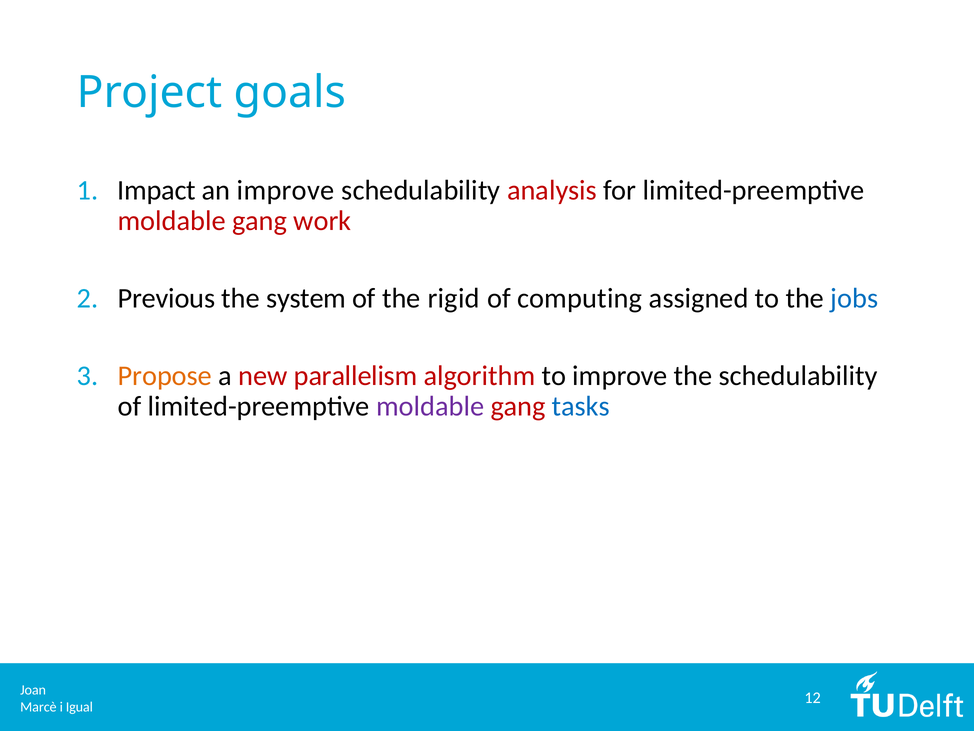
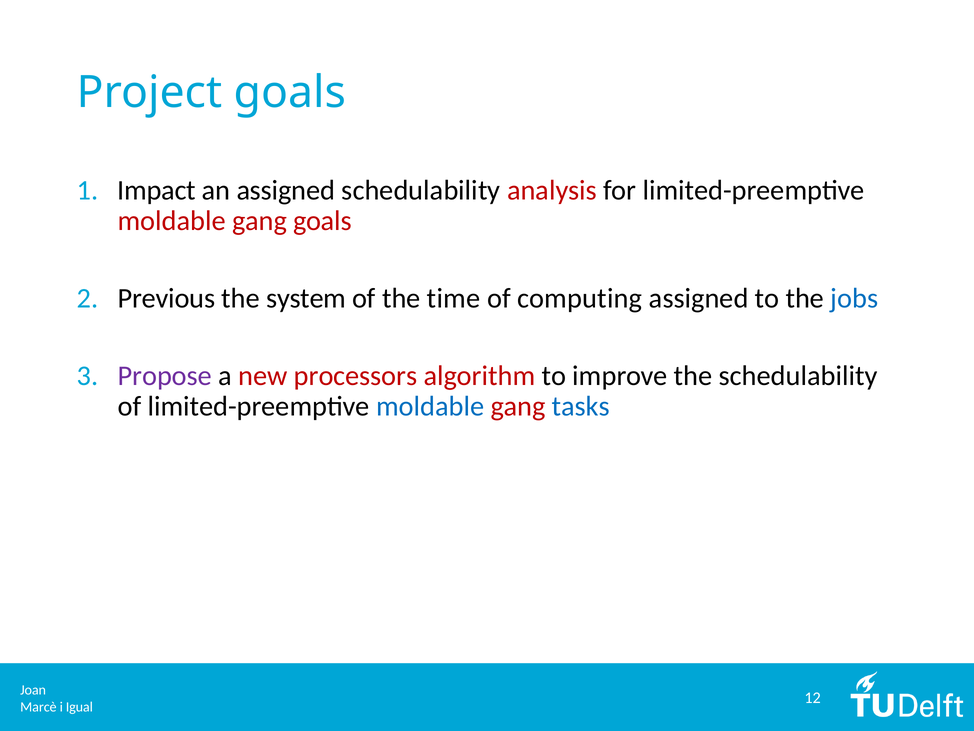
an improve: improve -> assigned (286, 190)
gang work: work -> goals (322, 221)
rigid: rigid -> time (454, 298)
Propose colour: orange -> purple (165, 375)
parallelism: parallelism -> processors (356, 375)
moldable colour: purple -> blue (430, 406)
